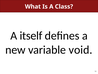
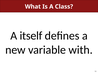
void: void -> with (81, 49)
